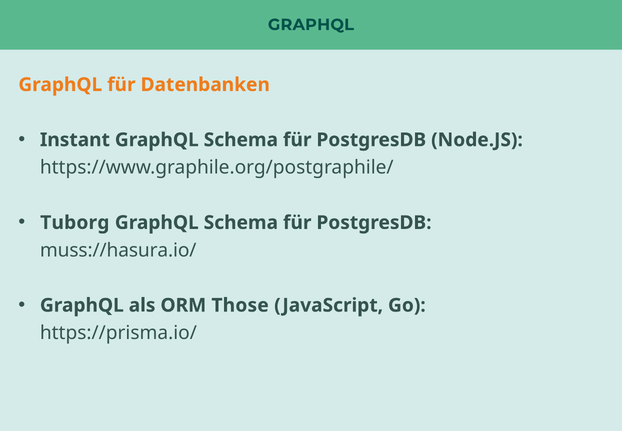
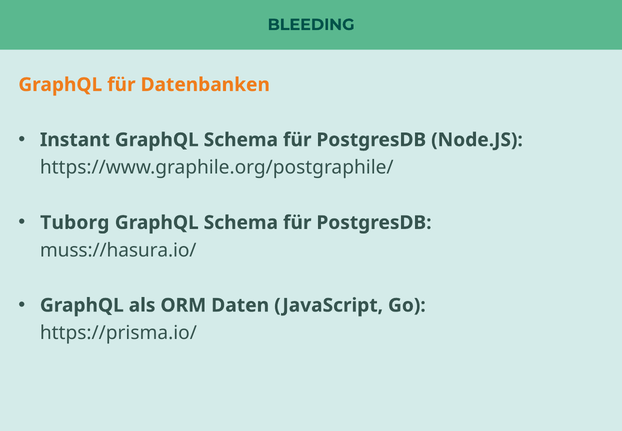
GRAPHQL: GRAPHQL -> BLEEDING (311, 25)
Those: Those -> Daten (240, 305)
